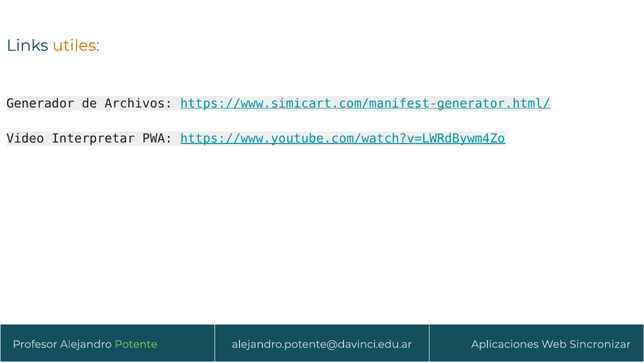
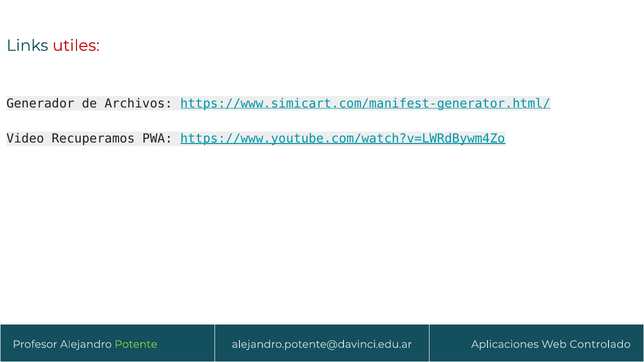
utiles colour: orange -> red (76, 46)
Interpretar: Interpretar -> Recuperamos (93, 139)
Sincronizar: Sincronizar -> Controlado (600, 345)
